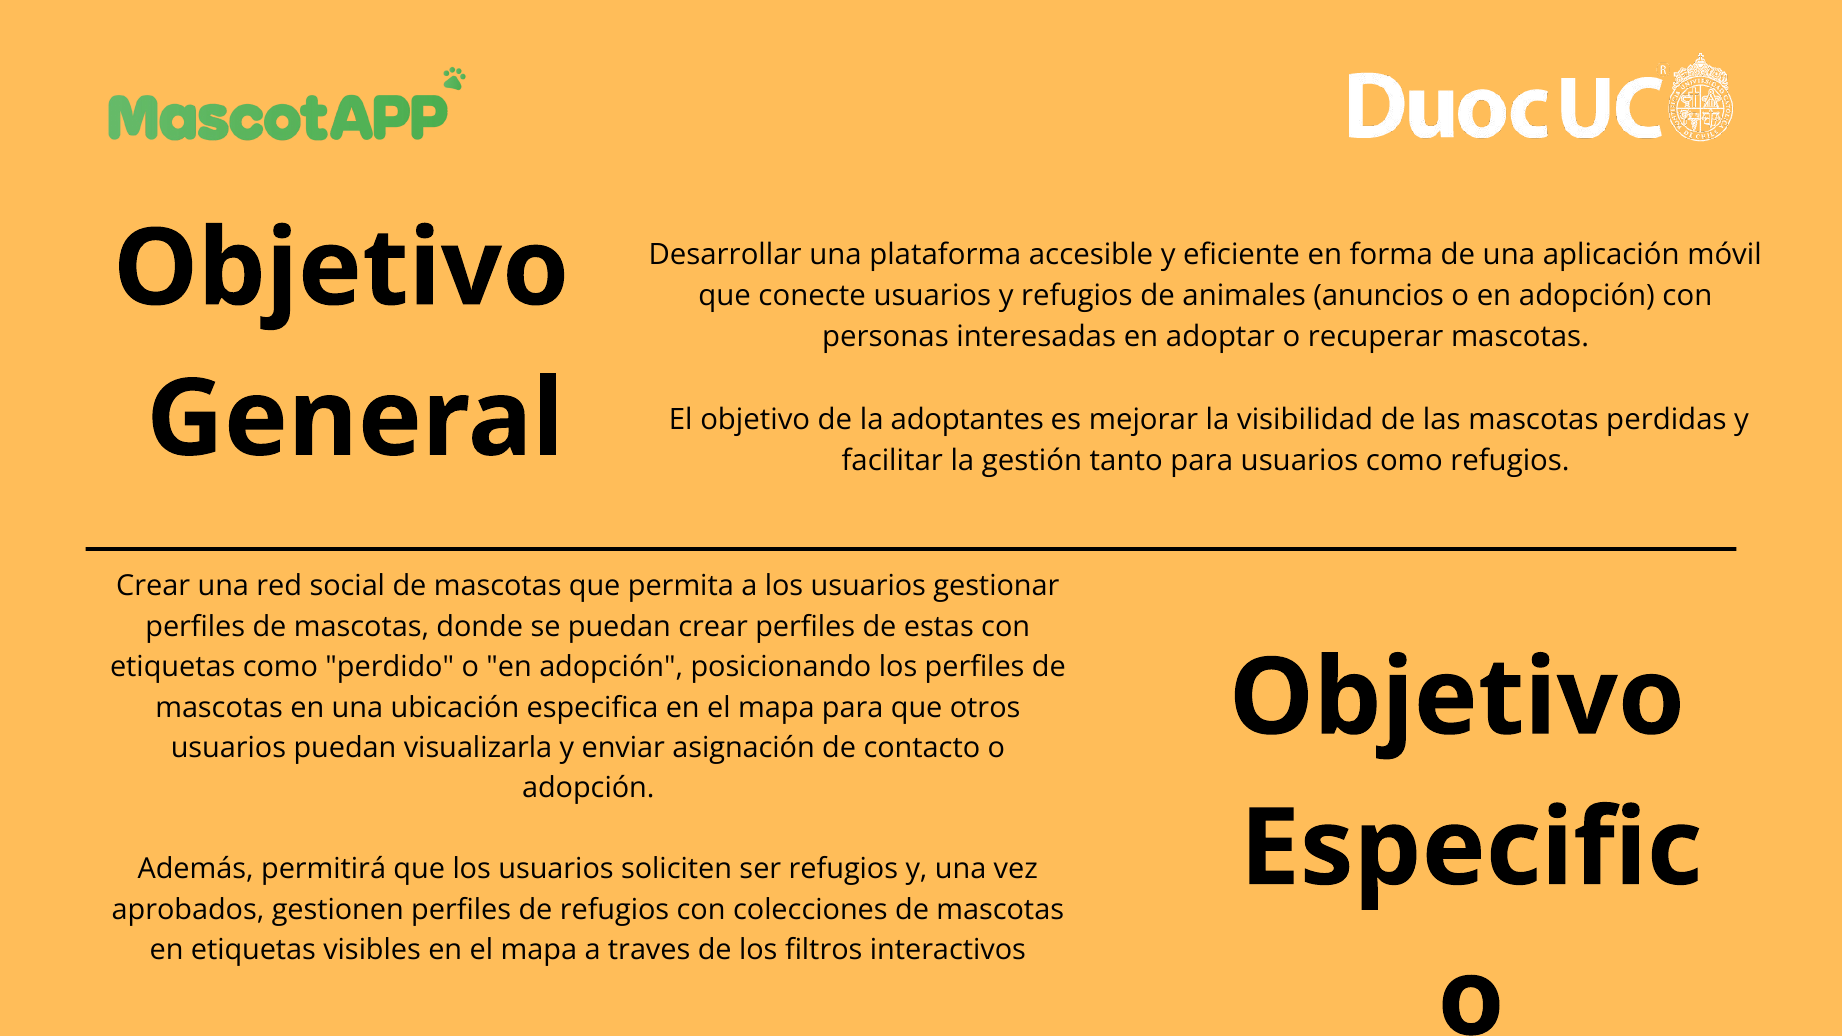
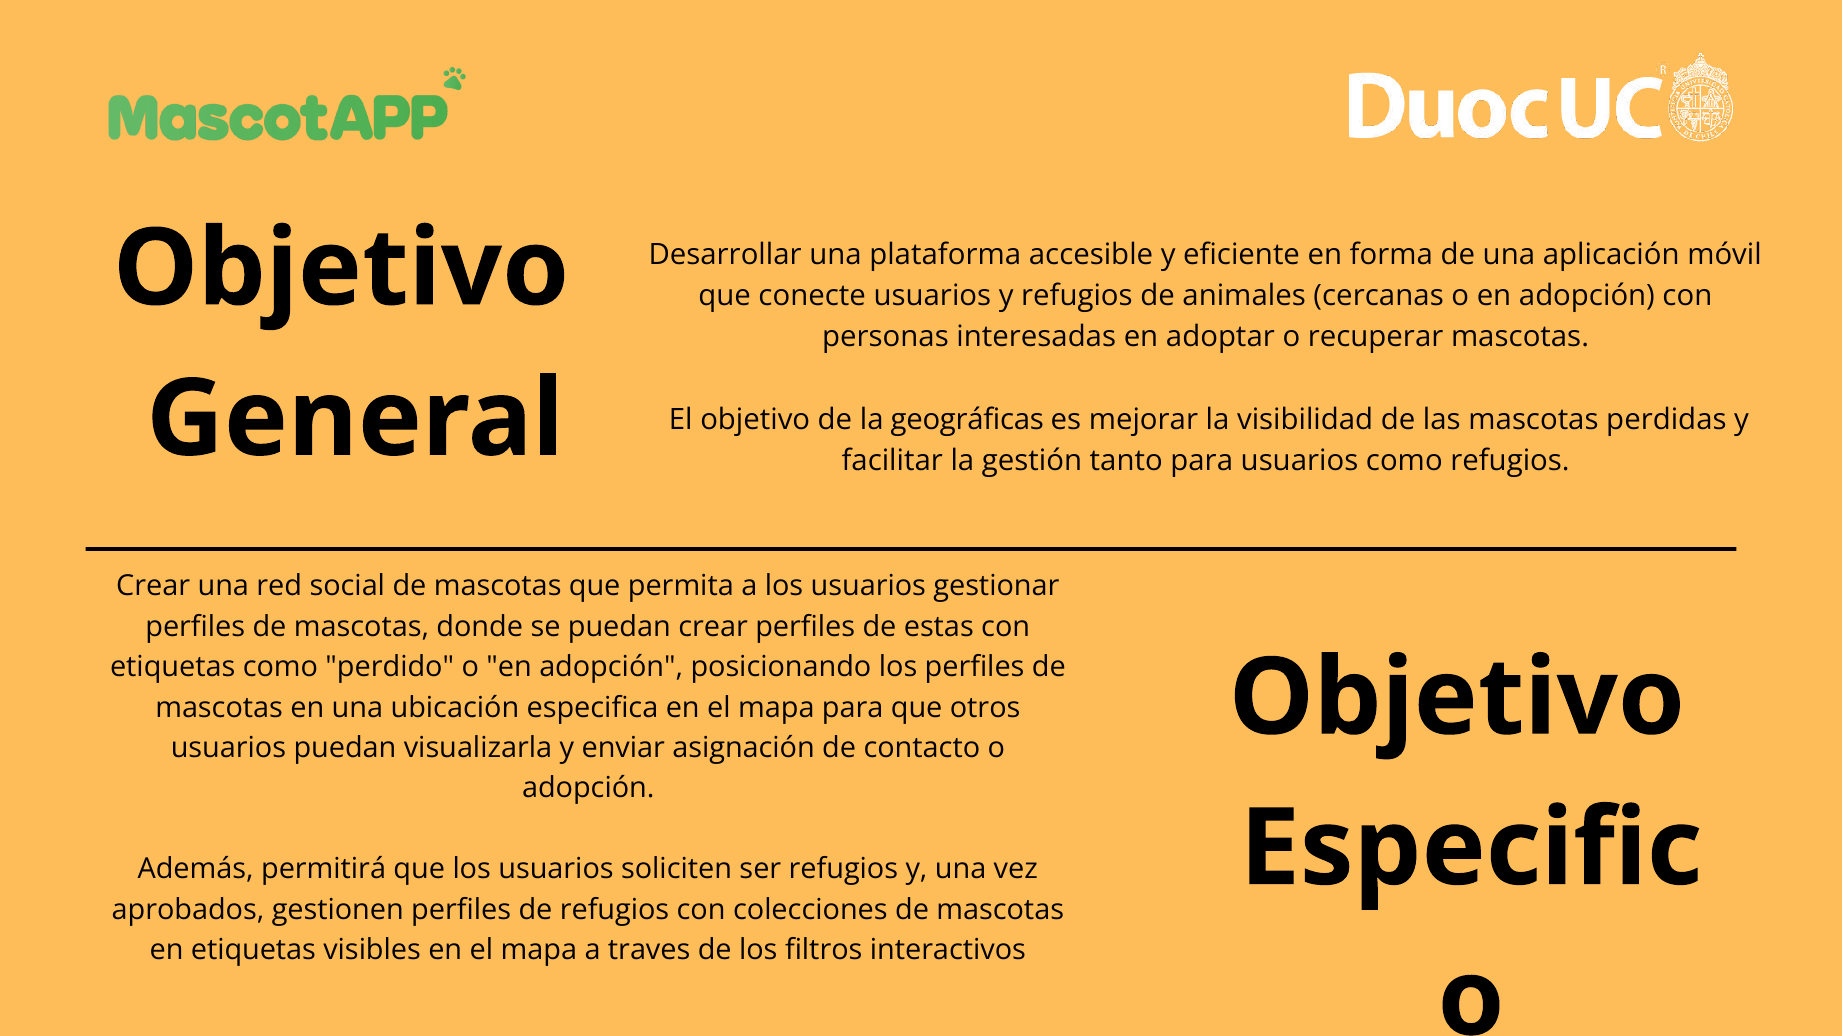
anuncios: anuncios -> cercanas (1379, 296)
adoptantes: adoptantes -> geográficas (967, 419)
